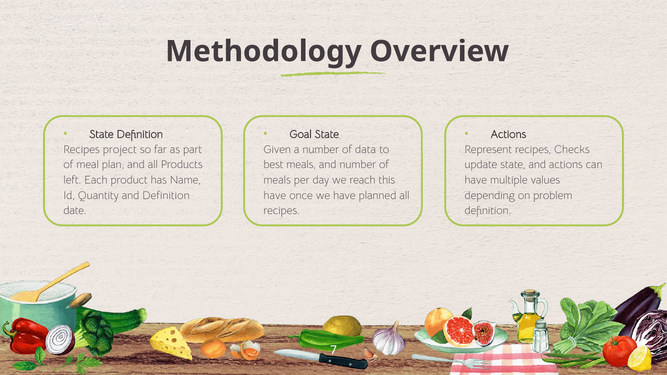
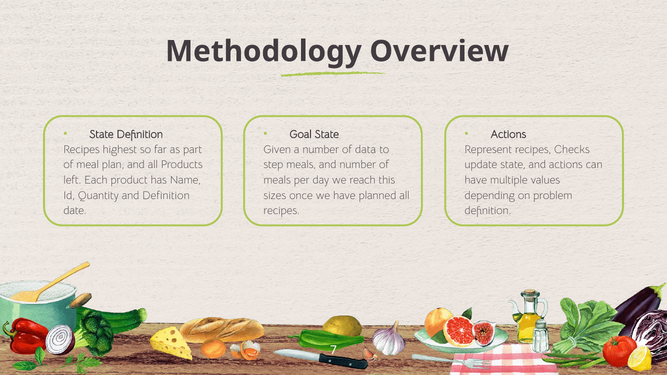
project: project -> highest (120, 150)
best: best -> step (273, 165)
have: have -> sizes (275, 196)
